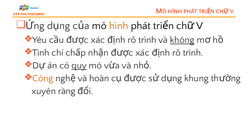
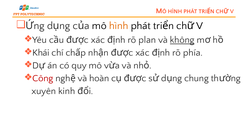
trình: trình -> plan (147, 40)
Tình: Tình -> Khái (41, 53)
trình: trình -> phía (193, 53)
quy underline: present -> none (79, 66)
Công colour: orange -> red (43, 79)
khung: khung -> chung (197, 79)
ràng: ràng -> kinh (67, 91)
